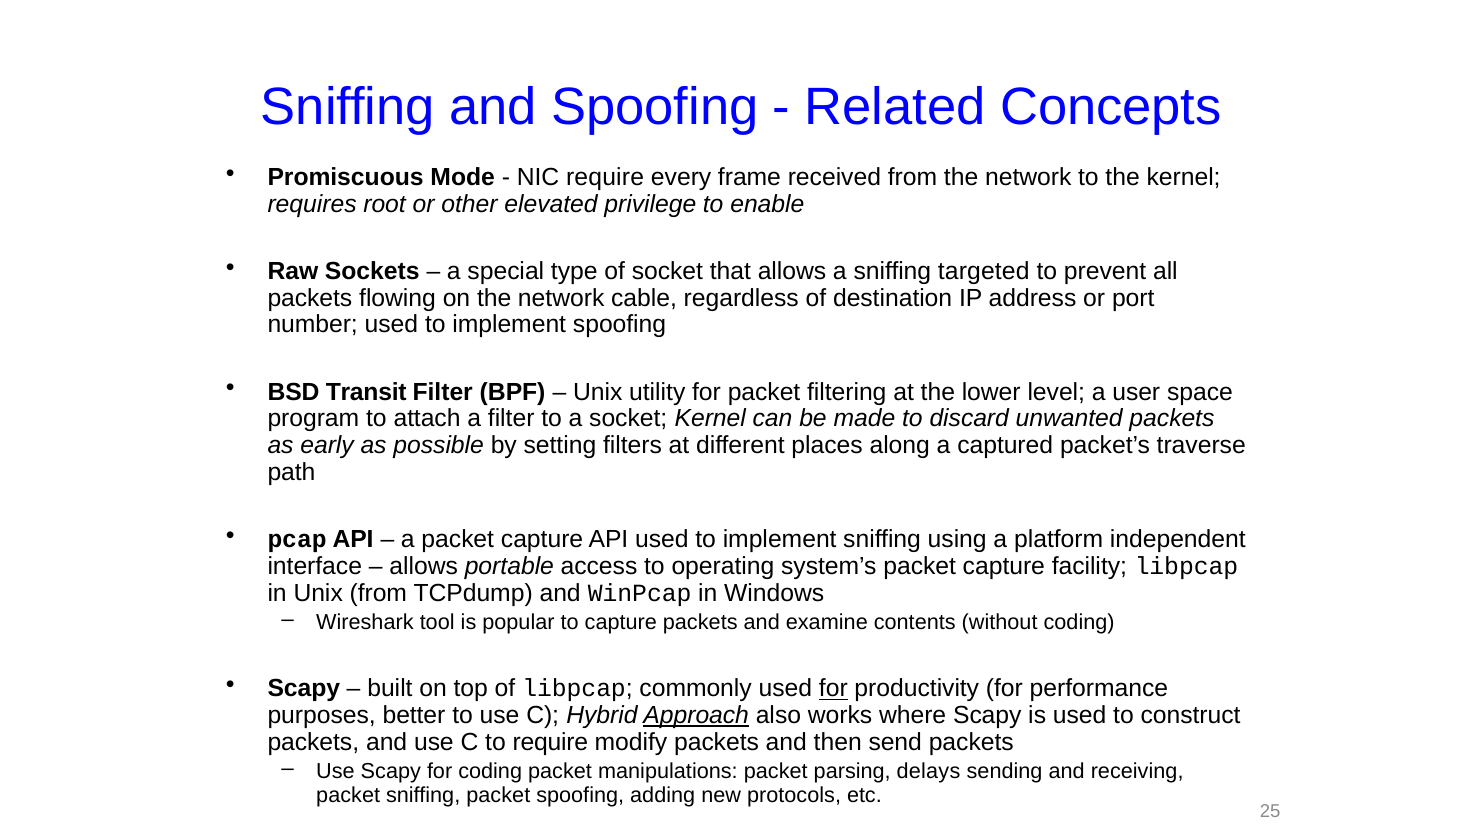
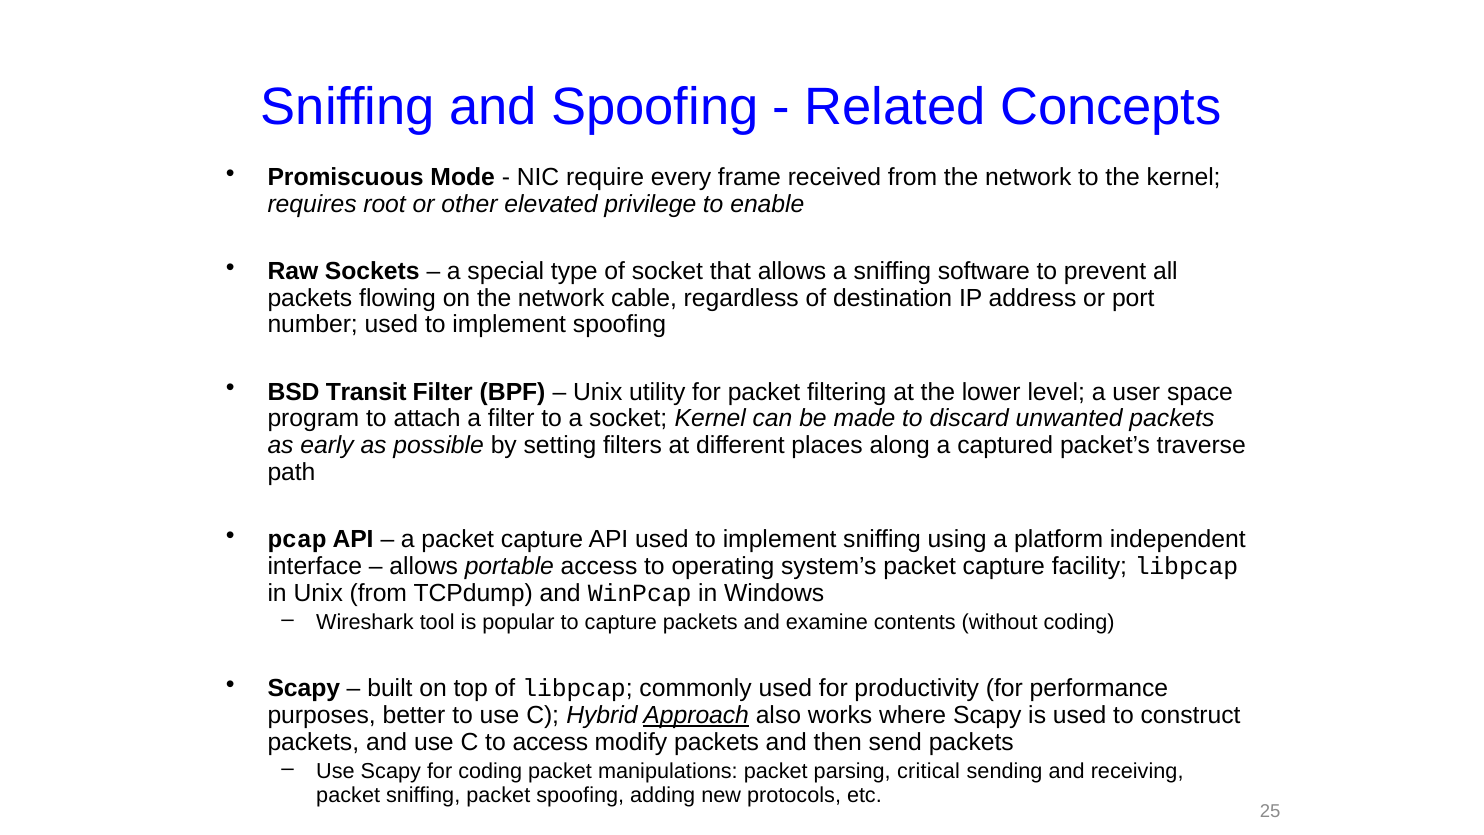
targeted: targeted -> software (984, 271)
for underline: present -> none (833, 689)
to require: require -> access (550, 742)
delays: delays -> critical (929, 772)
